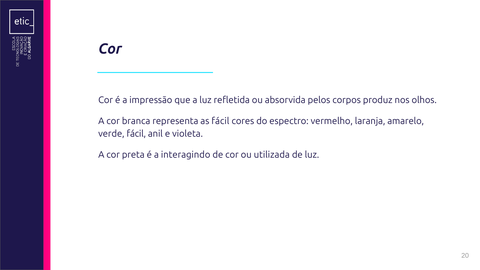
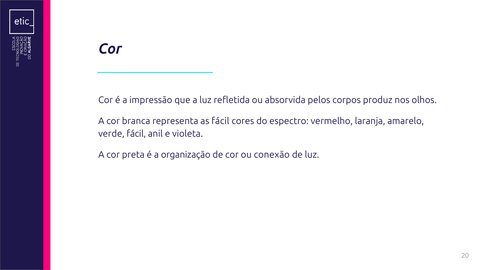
interagindo: interagindo -> organização (186, 155)
utilizada: utilizada -> conexão (272, 155)
